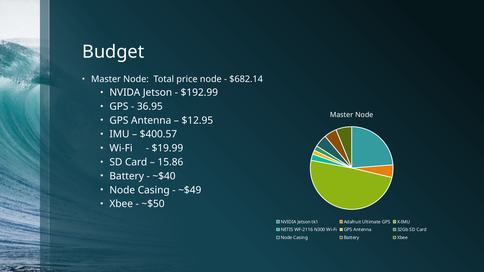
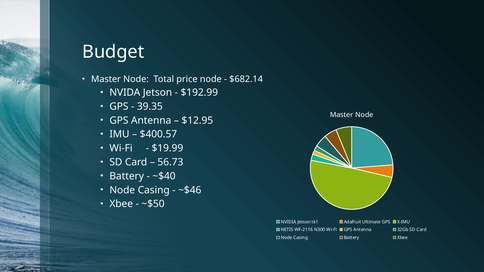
36.95: 36.95 -> 39.35 (150, 107)
15.86: 15.86 -> 56.73 (170, 162)
~$49: ~$49 -> ~$46 (190, 190)
